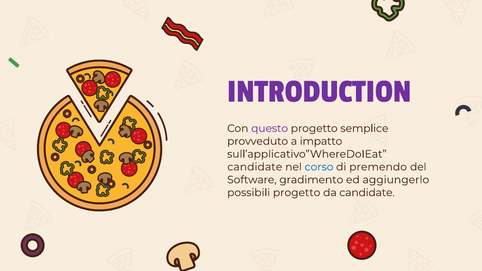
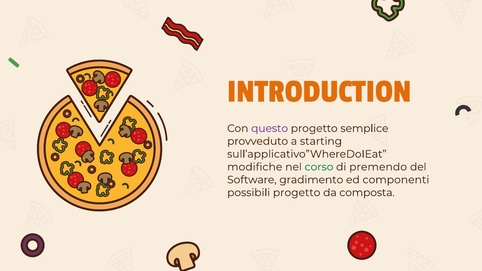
INTRODUCTION colour: purple -> orange (319, 91)
impatto: impatto -> starting (321, 141)
candidate: candidate -> modifiche (255, 167)
corso colour: blue -> green (319, 167)
aggiungerlo: aggiungerlo -> componenti (396, 180)
da candidate: candidate -> composta (367, 193)
